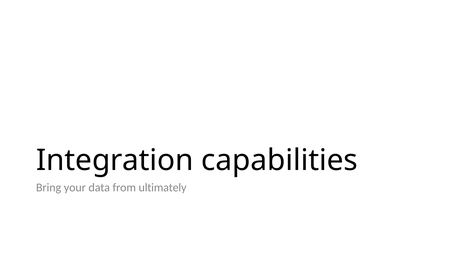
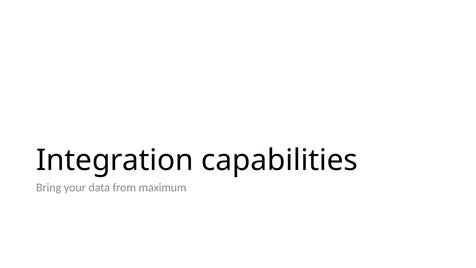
ultimately: ultimately -> maximum (163, 187)
